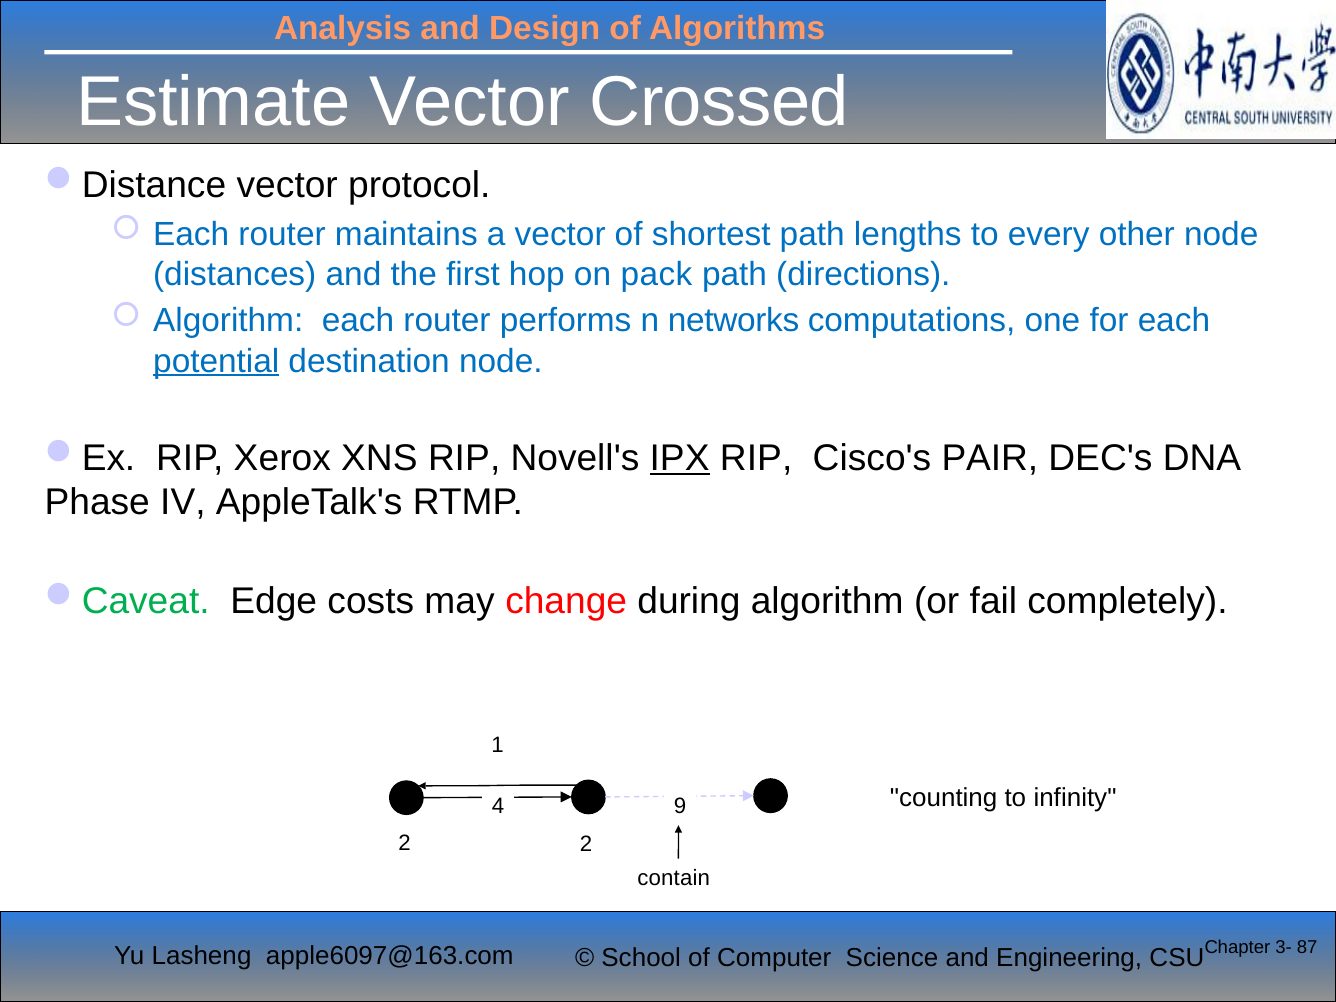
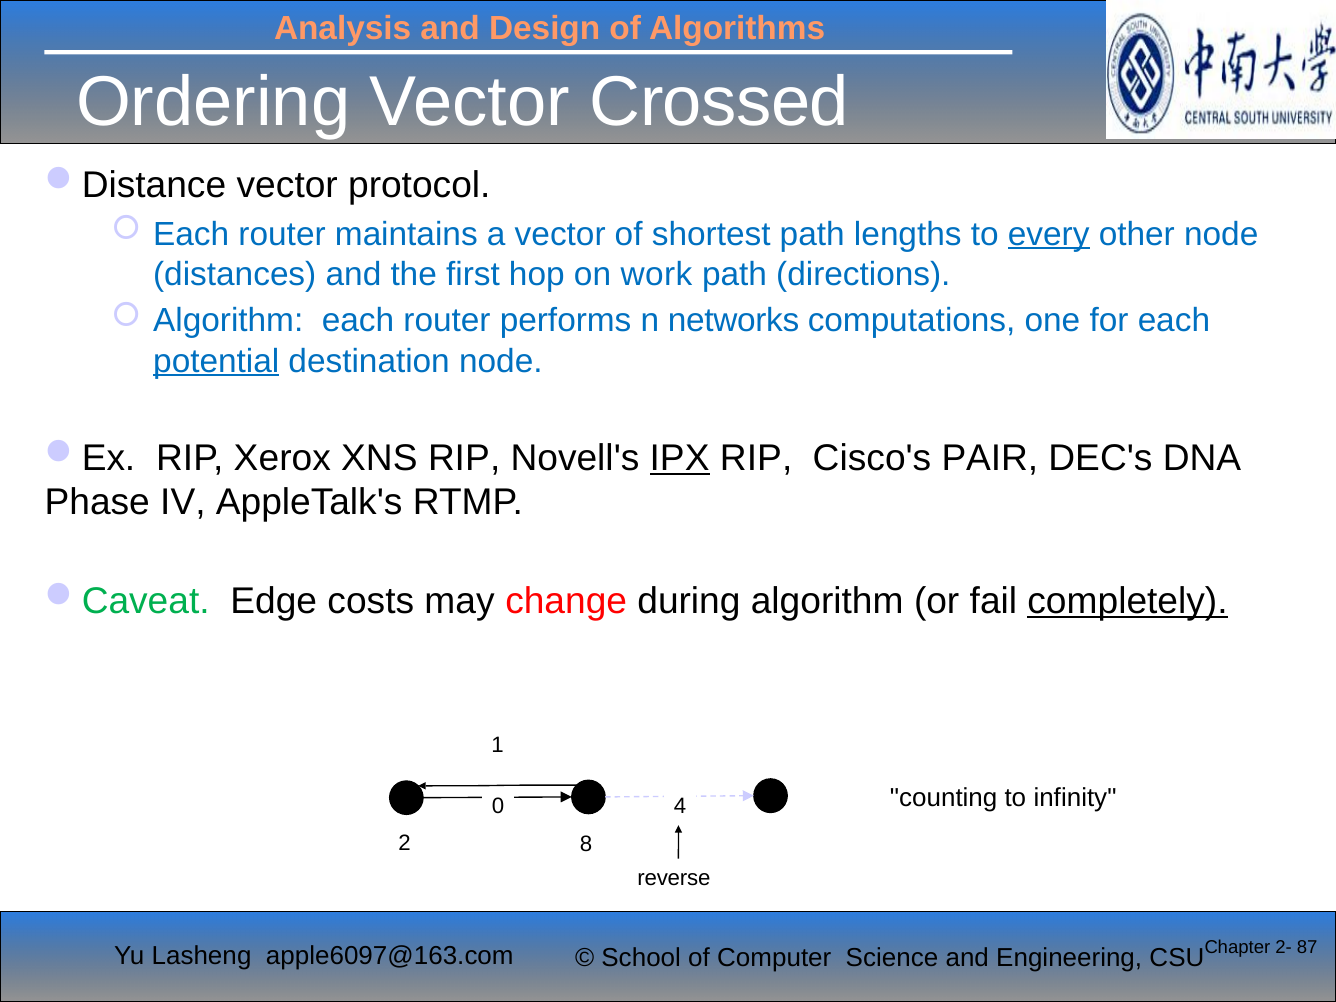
Estimate: Estimate -> Ordering (213, 103)
every underline: none -> present (1049, 234)
pack: pack -> work (656, 274)
completely underline: none -> present (1128, 601)
9: 9 -> 4 (680, 806)
4: 4 -> 0 (498, 806)
2 2: 2 -> 8 (586, 844)
contain: contain -> reverse (674, 879)
3-: 3- -> 2- (1284, 948)
